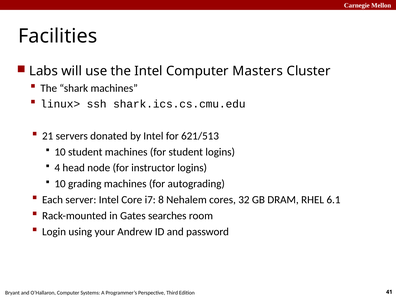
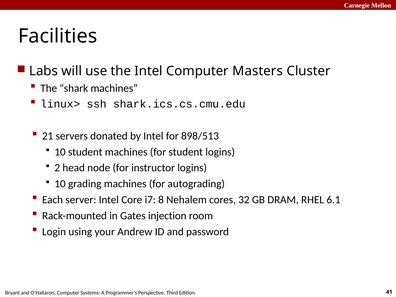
621/513: 621/513 -> 898/513 (200, 136)
4: 4 -> 2 (57, 168)
searches: searches -> injection (167, 216)
